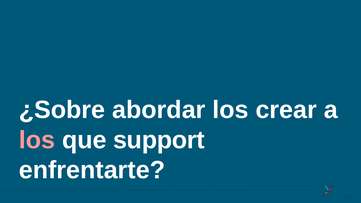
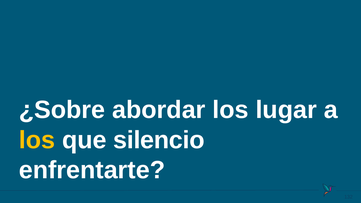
crear: crear -> lugar (286, 110)
los colour: pink -> yellow (37, 140)
support: support -> silencio (159, 140)
